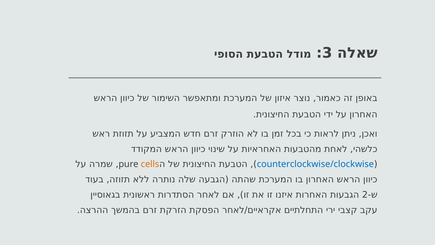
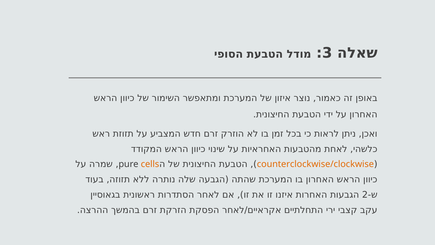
counterclockwise/clockwise colour: blue -> orange (315, 164)
